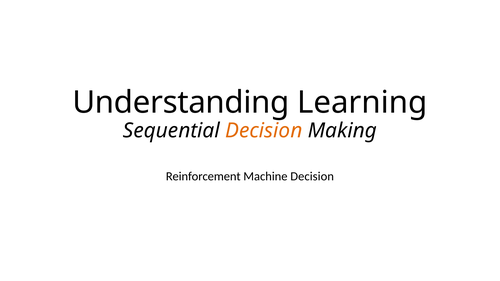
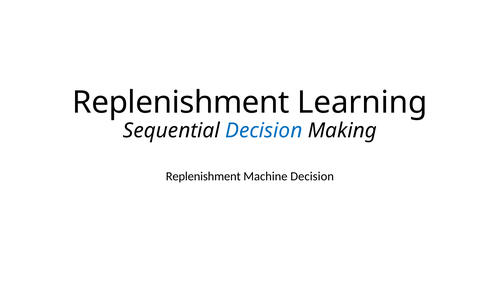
Understanding: Understanding -> Replenishment (181, 103)
Decision colour: orange -> blue (264, 131)
Reinforcement: Reinforcement -> Replenishment (203, 176)
